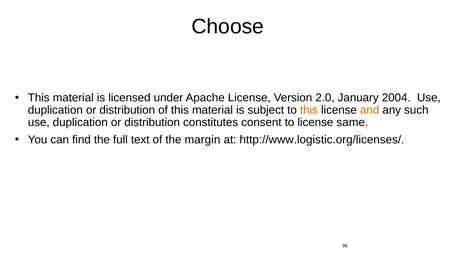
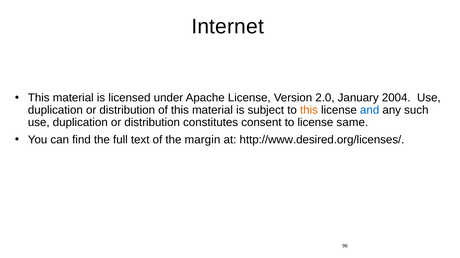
Choose: Choose -> Internet (228, 27)
and colour: orange -> blue (370, 110)
http://www.logistic.org/licenses/: http://www.logistic.org/licenses/ -> http://www.desired.org/licenses/ (322, 140)
